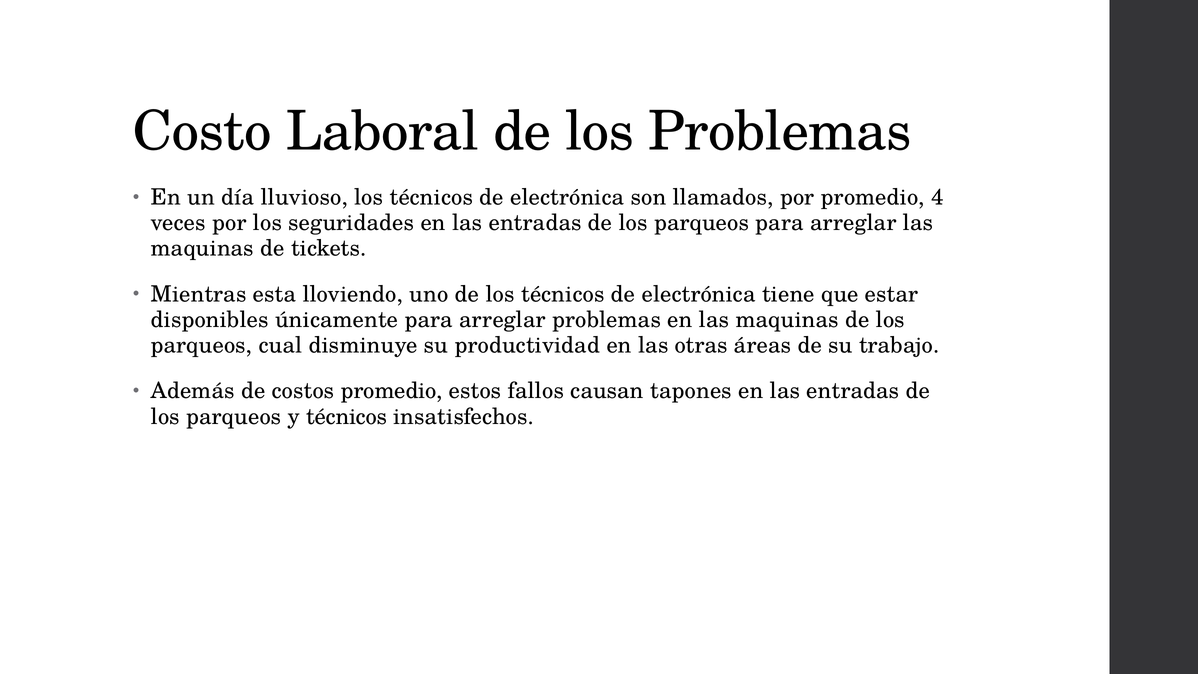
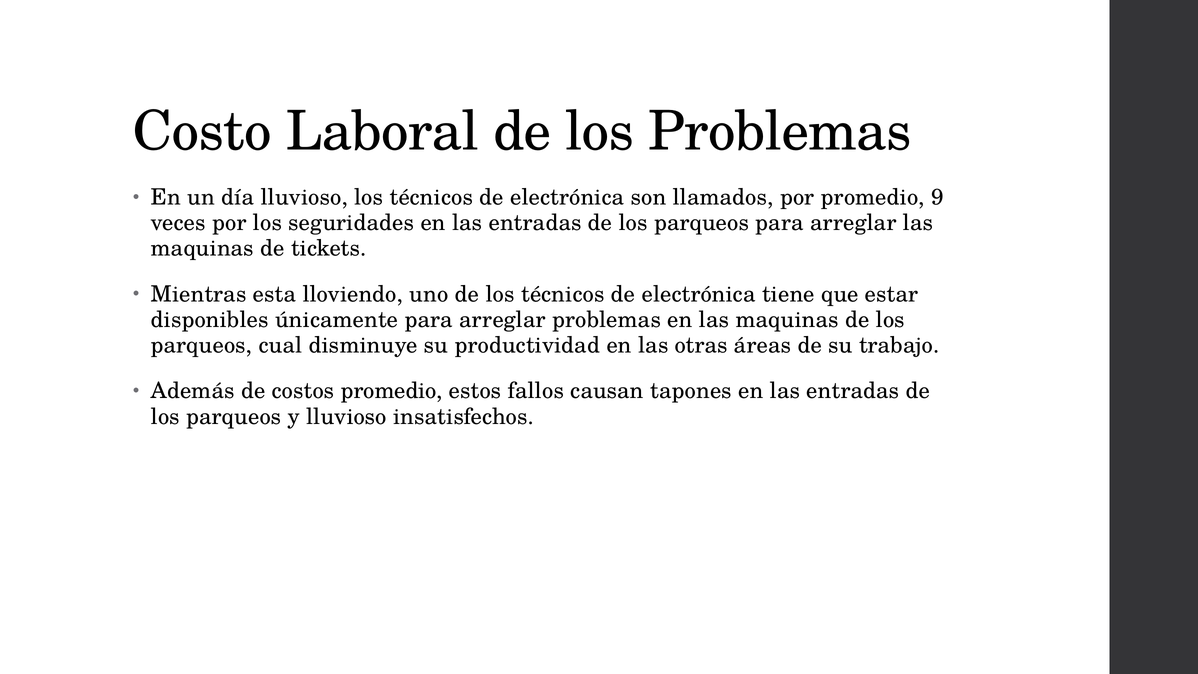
4: 4 -> 9 (937, 197)
y técnicos: técnicos -> lluvioso (346, 417)
